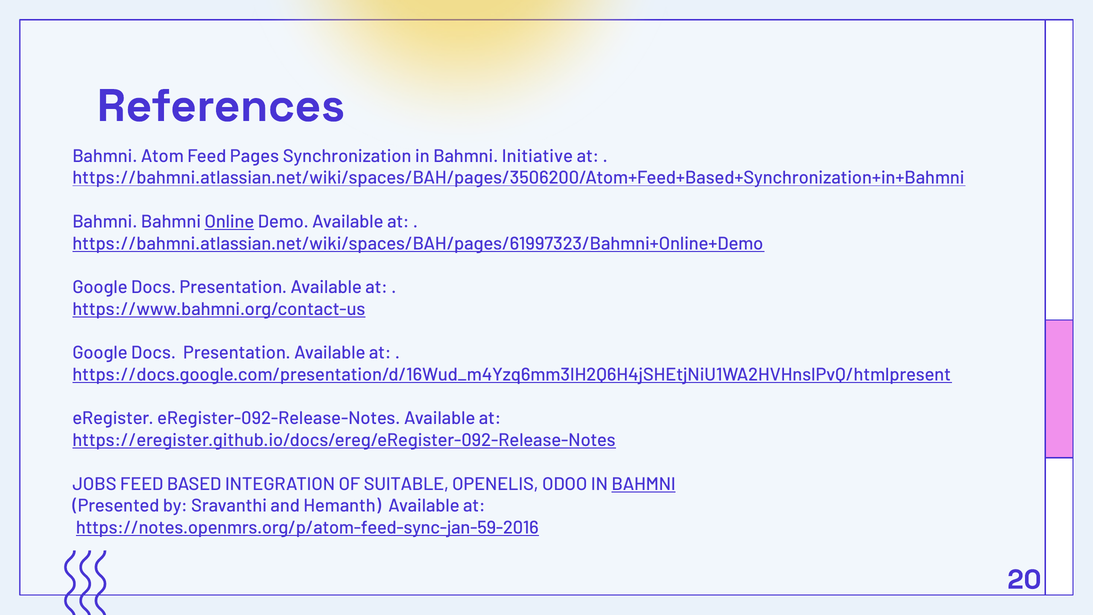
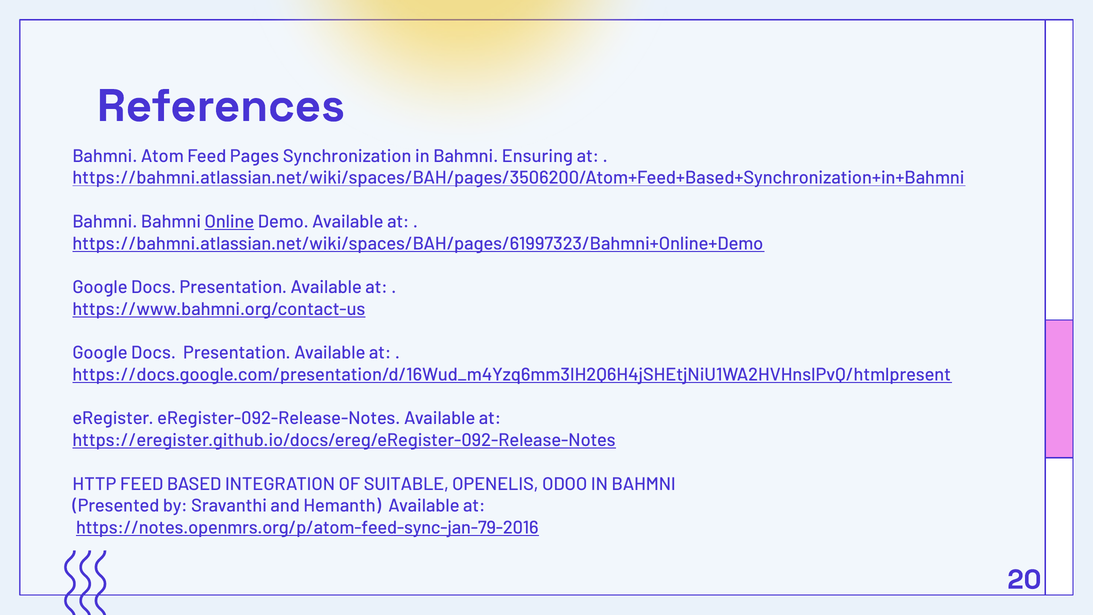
Initiative: Initiative -> Ensuring (537, 156)
JOBS: JOBS -> HTTP (94, 484)
BAHMNI underline: present -> none (644, 484)
https://notes.openmrs.org/p/atom-feed-sync-jan-59-2016: https://notes.openmrs.org/p/atom-feed-sync-jan-59-2016 -> https://notes.openmrs.org/p/atom-feed-sync-jan-79-2016 (307, 528)
